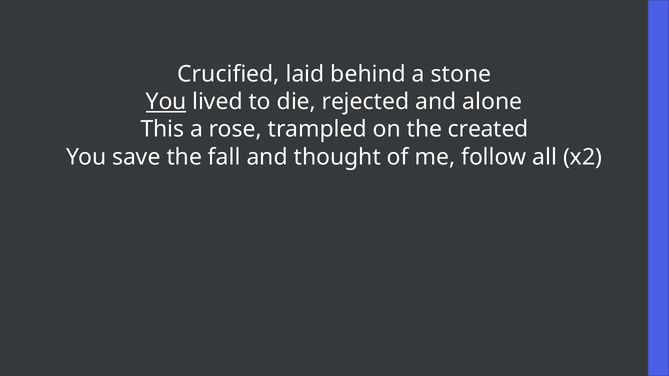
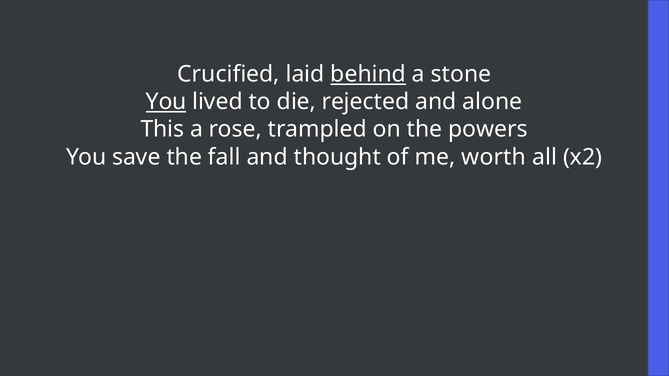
behind underline: none -> present (368, 74)
created: created -> powers (488, 130)
follow: follow -> worth (494, 157)
